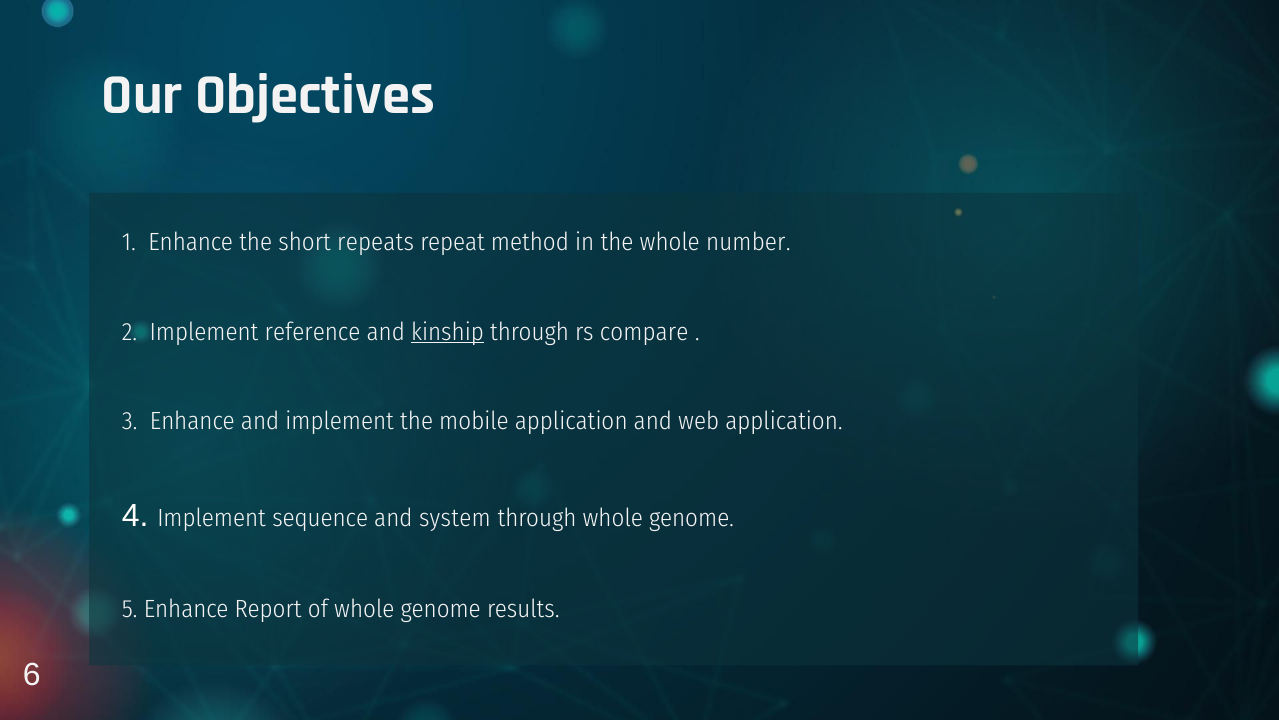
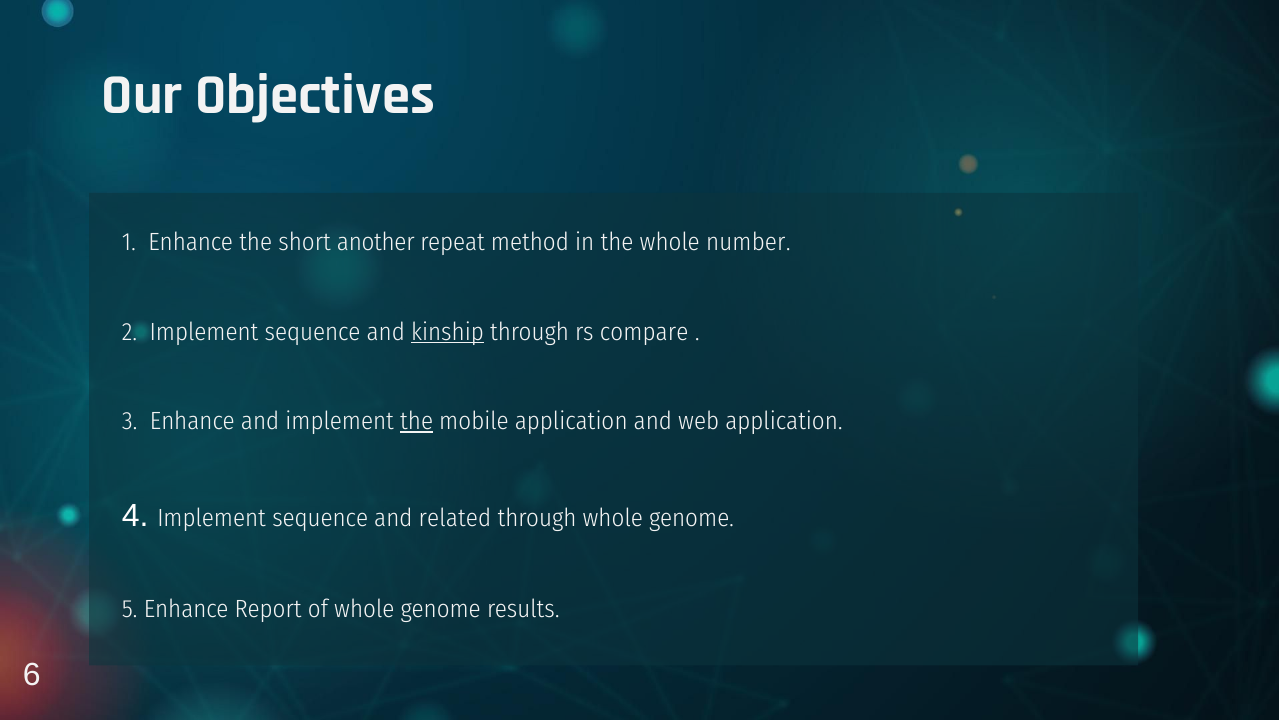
repeats: repeats -> another (376, 242)
2 Implement reference: reference -> sequence (313, 332)
the underline: none -> present (417, 421)
system: system -> related (455, 518)
